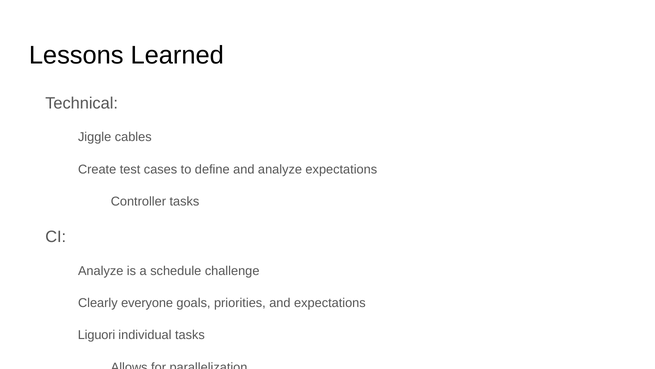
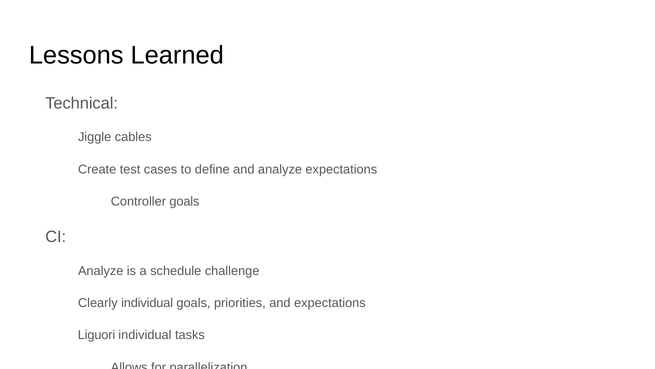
Controller tasks: tasks -> goals (184, 201)
Clearly everyone: everyone -> individual (147, 303)
